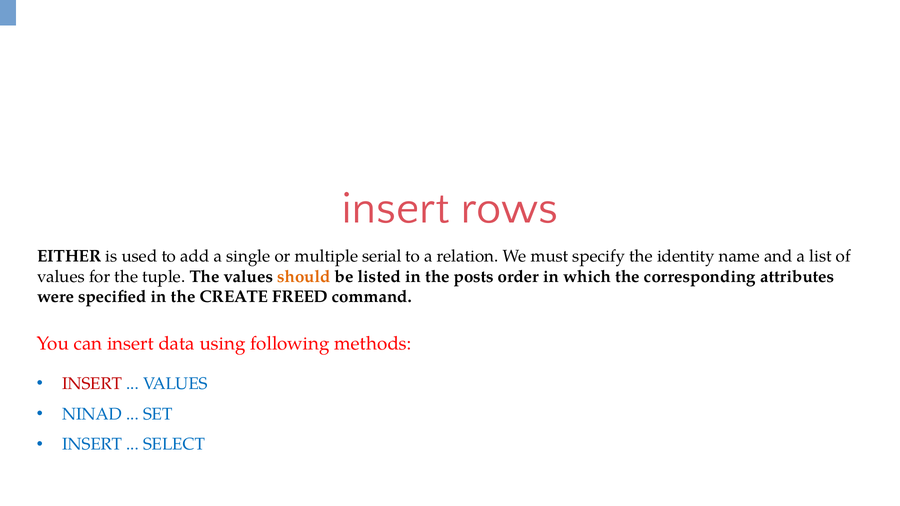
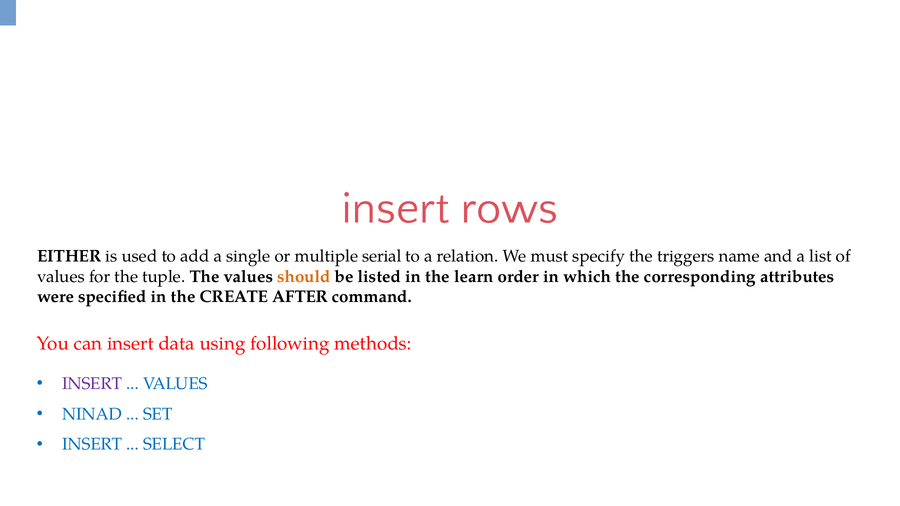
identity: identity -> triggers (686, 257)
posts: posts -> learn (474, 277)
FREED: FREED -> AFTER (300, 297)
INSERT colour: red -> purple (92, 384)
